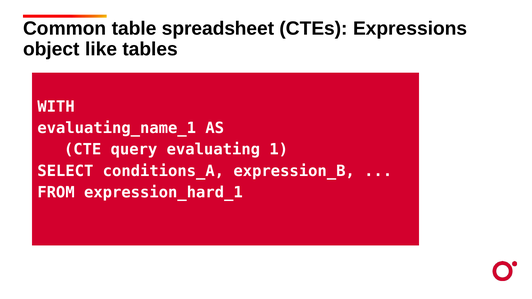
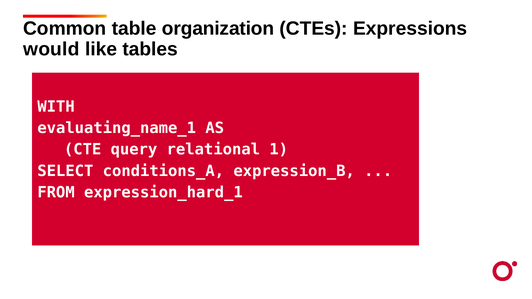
spreadsheet: spreadsheet -> organization (218, 28)
object: object -> would (51, 49)
evaluating: evaluating -> relational (213, 150)
